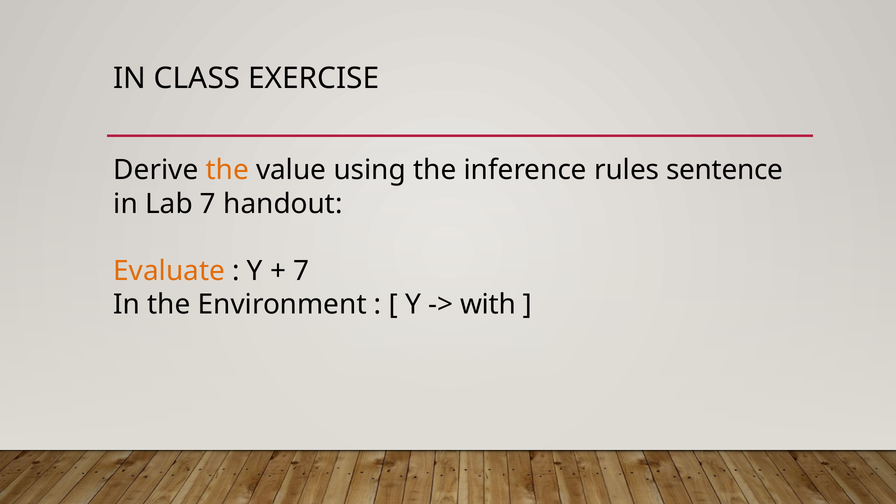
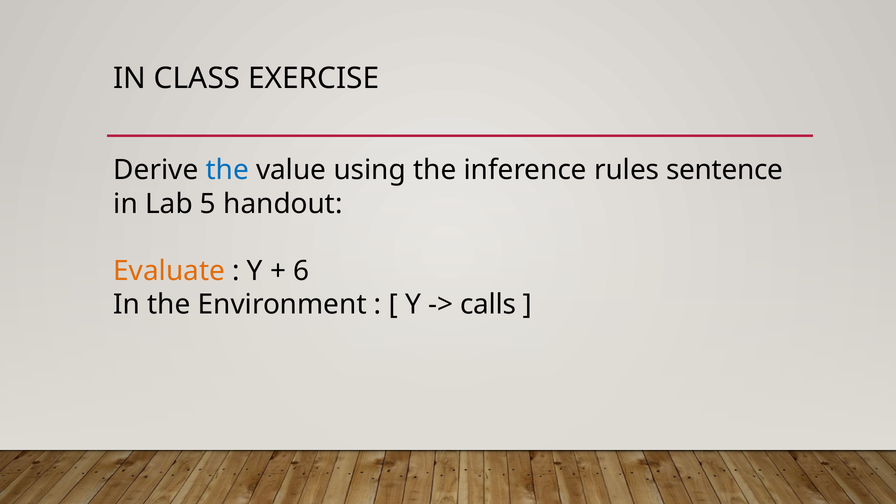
the colour: orange -> blue (227, 170)
Lab 7: 7 -> 5 (208, 204)
7: 7 -> 6 (301, 271)
with: with -> calls (488, 305)
